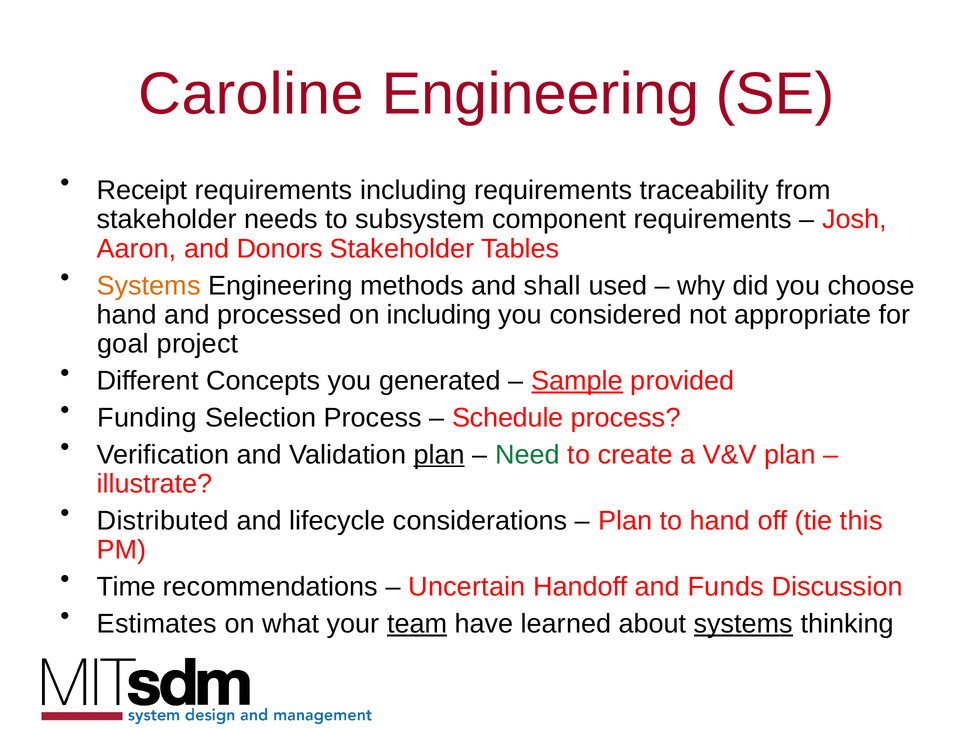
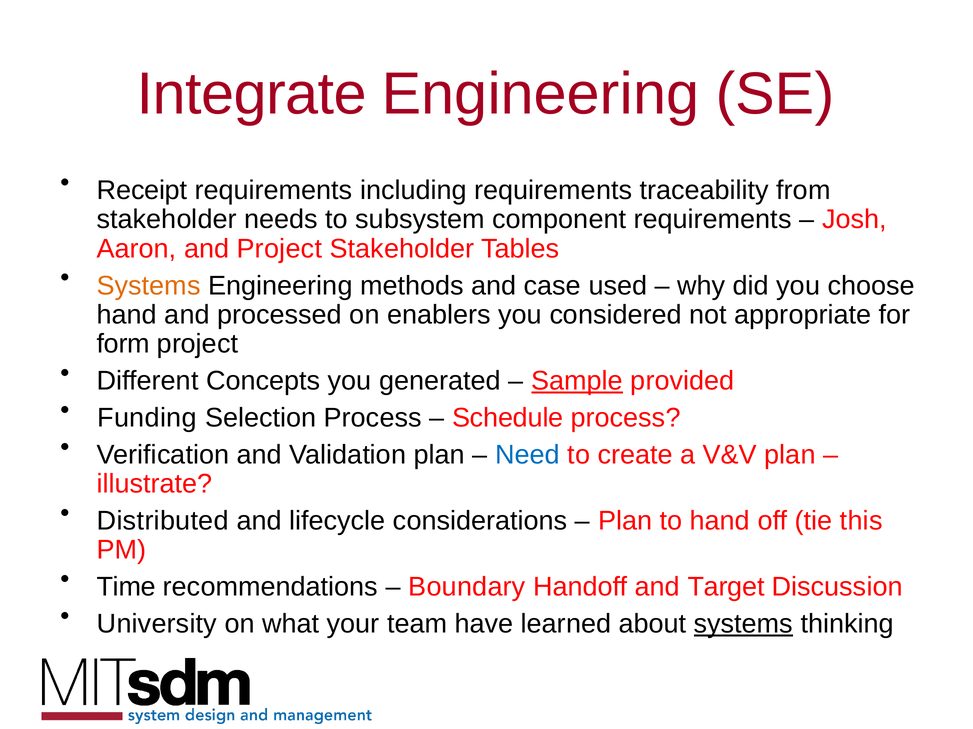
Caroline: Caroline -> Integrate (252, 94)
and Donors: Donors -> Project (279, 249)
shall: shall -> case (552, 286)
on including: including -> enablers (439, 315)
goal: goal -> form (123, 344)
plan underline: present -> none (439, 455)
Need colour: green -> blue (528, 455)
Uncertain: Uncertain -> Boundary (467, 588)
Funds: Funds -> Target (726, 588)
Estimates: Estimates -> University (157, 624)
team underline: present -> none (417, 624)
